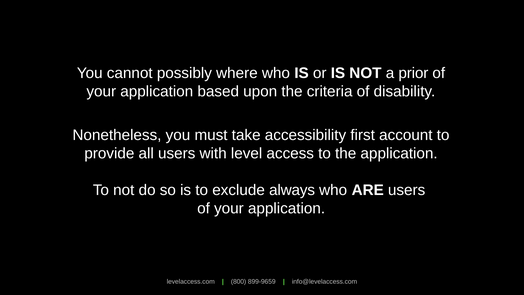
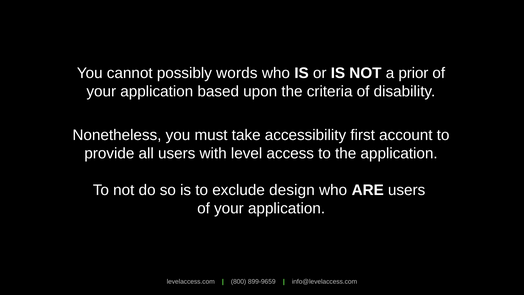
where: where -> words (237, 73)
always: always -> design (292, 190)
